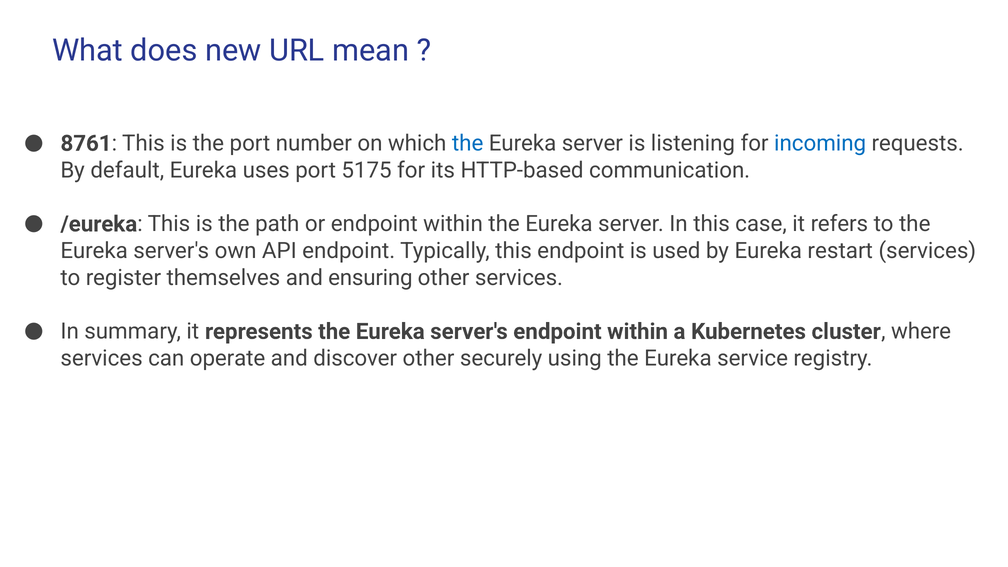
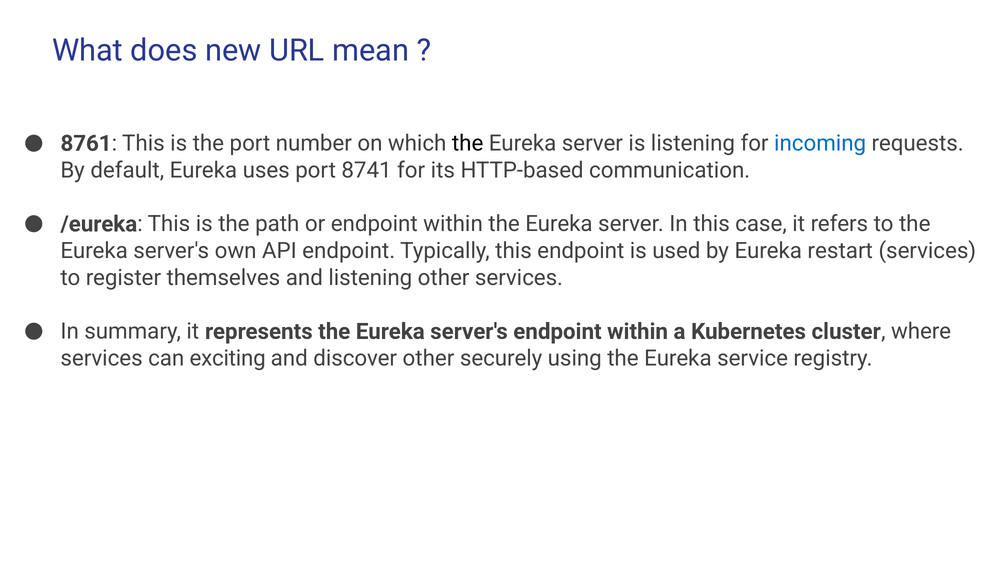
the colour: blue -> black (468, 143)
5175: 5175 -> 8741 (367, 170)
and ensuring: ensuring -> listening (370, 278)
operate: operate -> exciting (228, 358)
